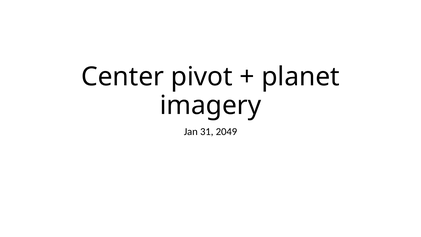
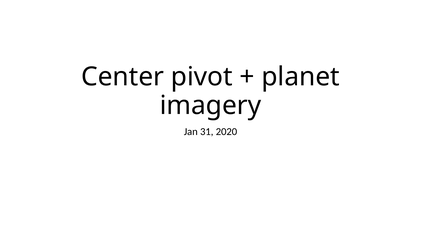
2049: 2049 -> 2020 (226, 132)
